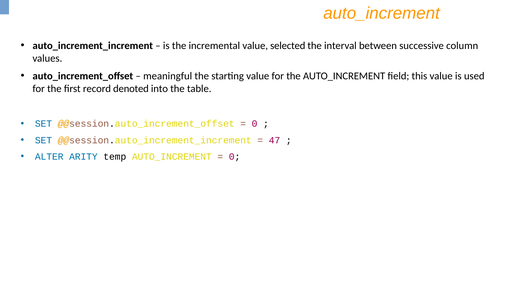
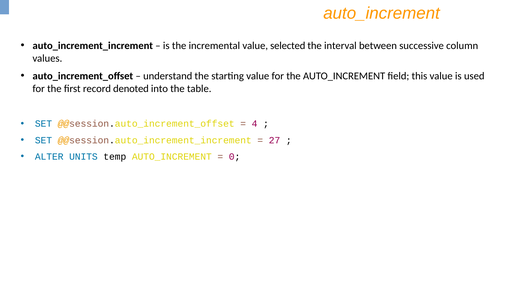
meaningful: meaningful -> understand (168, 76)
0: 0 -> 4 (255, 124)
47: 47 -> 27 (275, 140)
ARITY: ARITY -> UNITS (83, 157)
